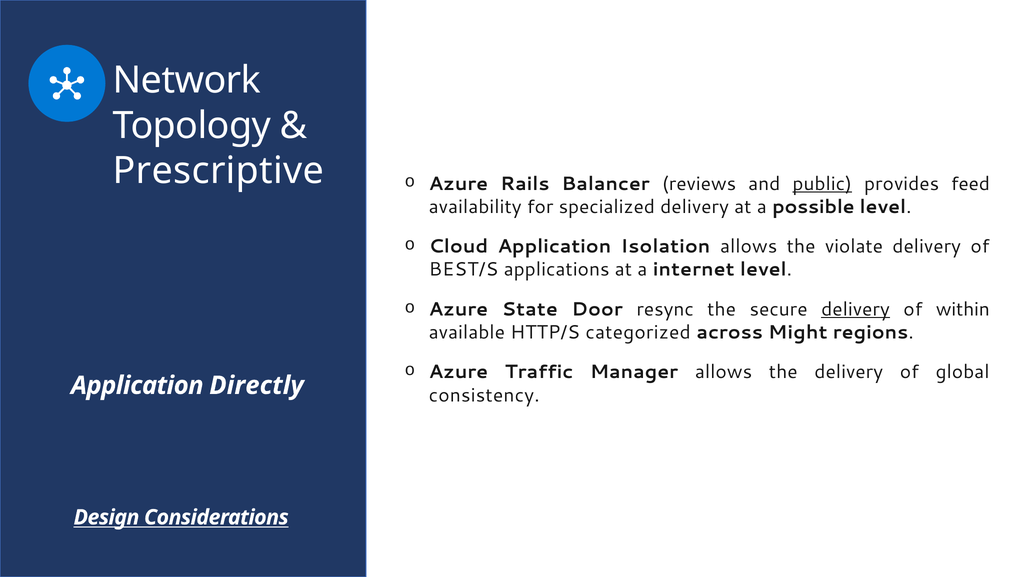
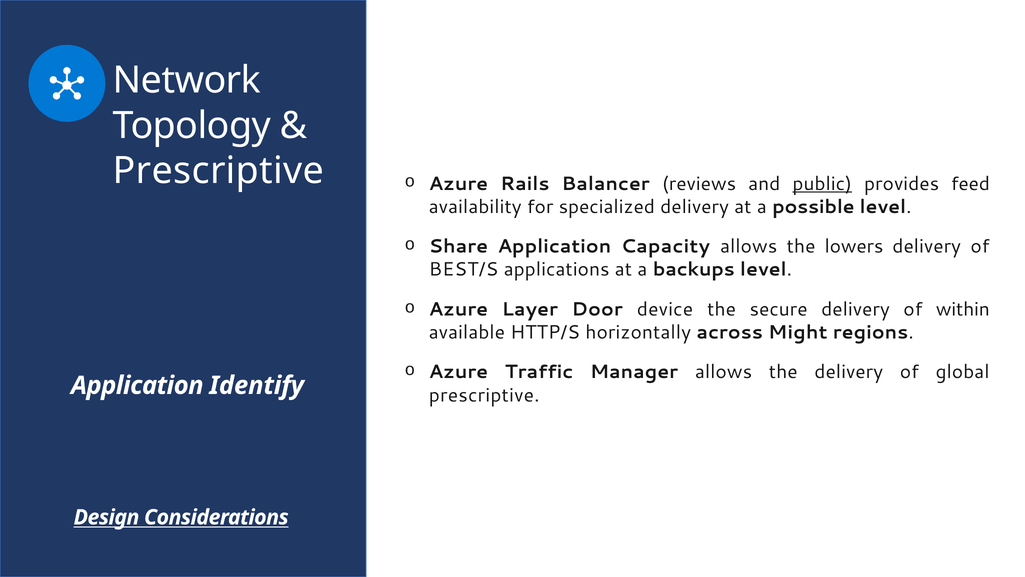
Cloud: Cloud -> Share (458, 246)
Isolation: Isolation -> Capacity (665, 246)
violate: violate -> lowers (854, 246)
internet: internet -> backups (694, 269)
State: State -> Layer (530, 309)
resync: resync -> device (665, 309)
delivery underline: present -> none (856, 309)
categorized: categorized -> horizontally (638, 332)
Directly: Directly -> Identify (257, 385)
consistency: consistency -> prescriptive (484, 395)
